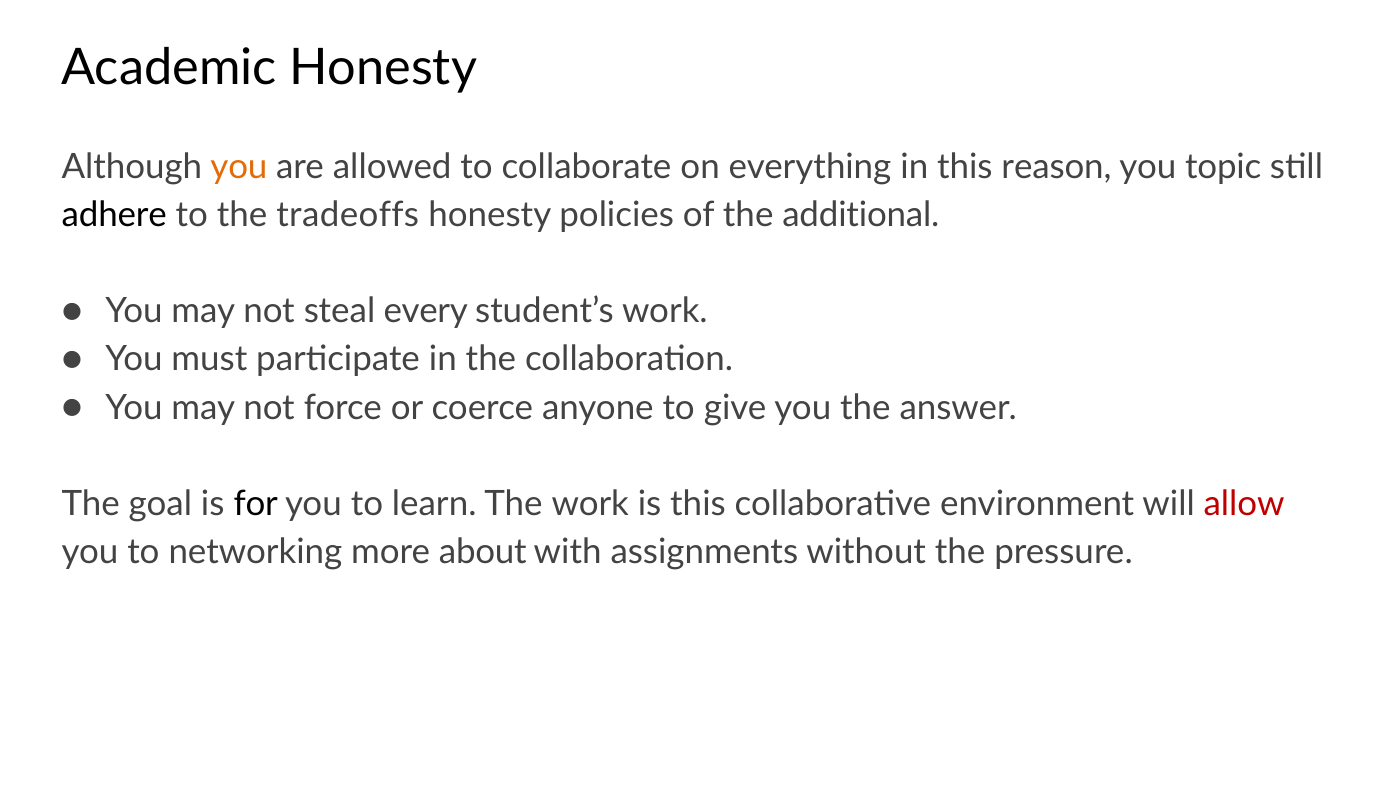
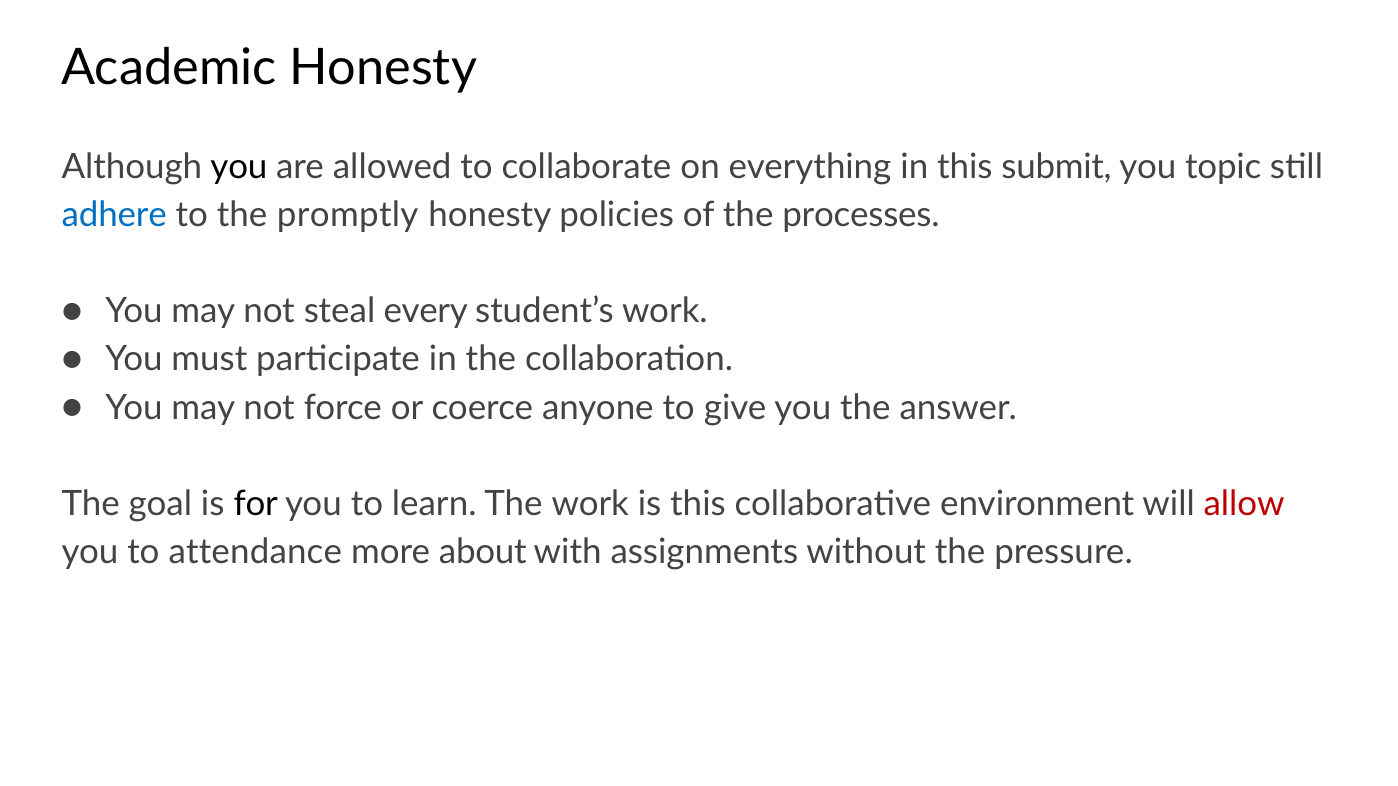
you colour: orange -> black (239, 167)
reason: reason -> submit (1057, 167)
adhere colour: black -> blue (114, 215)
tradeoffs: tradeoffs -> promptly (348, 215)
additional: additional -> processes (861, 215)
networking: networking -> attendance (255, 552)
